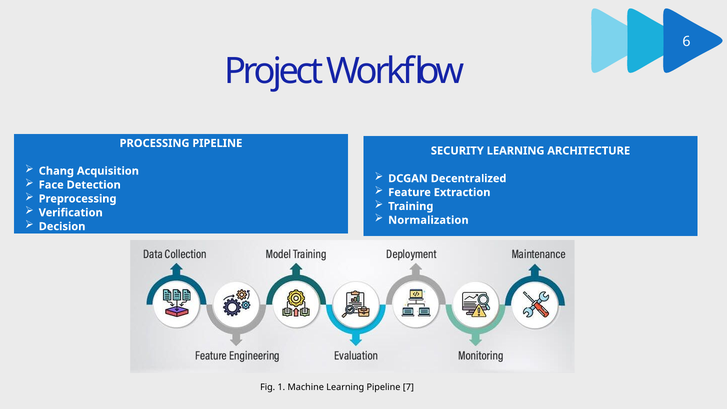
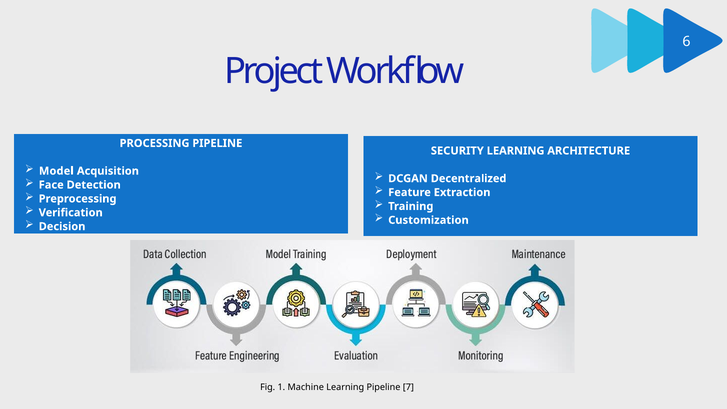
Chang: Chang -> Model (56, 171)
Normalization: Normalization -> Customization (428, 220)
